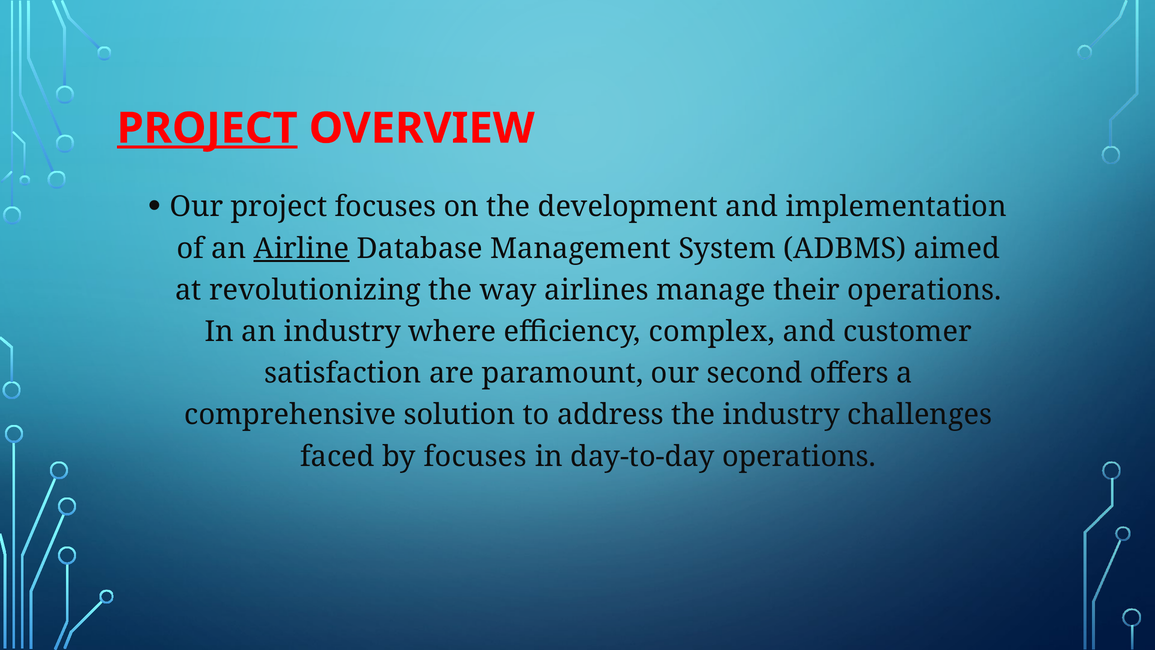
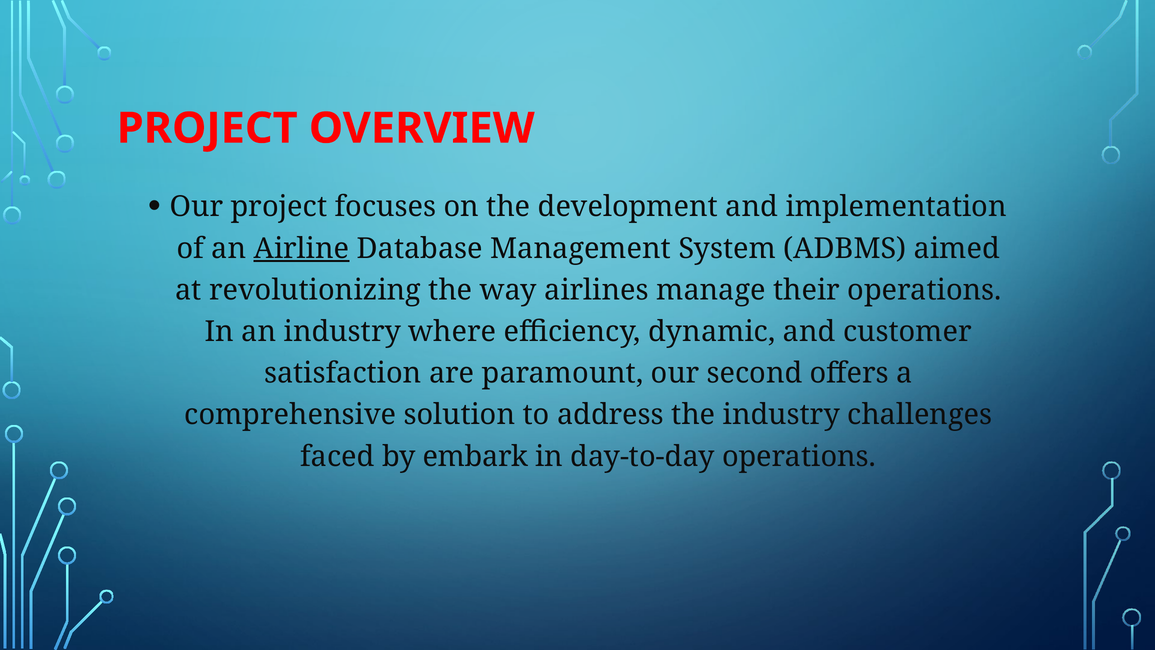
PROJECT underline: present -> none (207, 128)
complex: complex -> dynamic (712, 332)
by focuses: focuses -> embark (475, 456)
